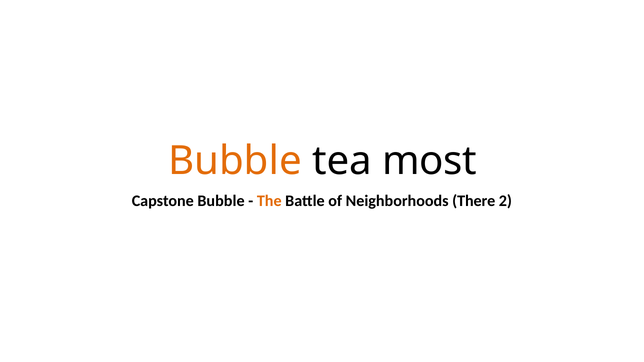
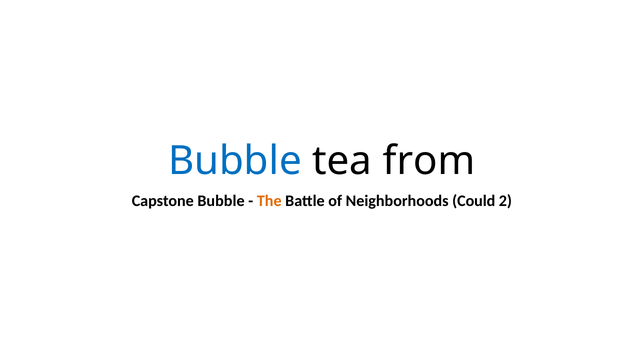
Bubble colour: orange -> blue (235, 161)
most: most -> from (429, 161)
There: There -> Could (474, 201)
